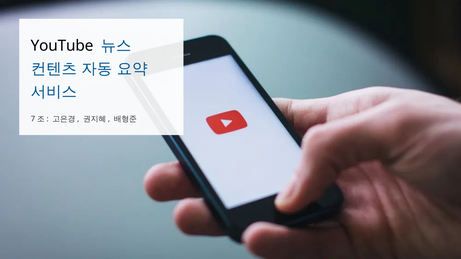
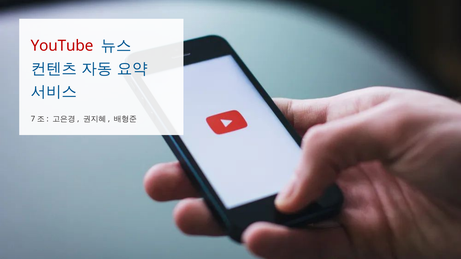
YouTube colour: black -> red (62, 46)
